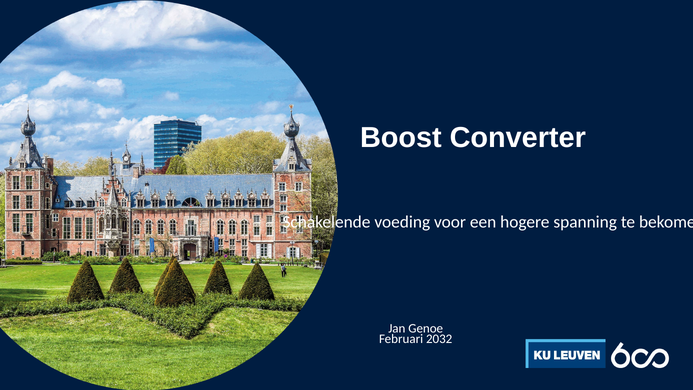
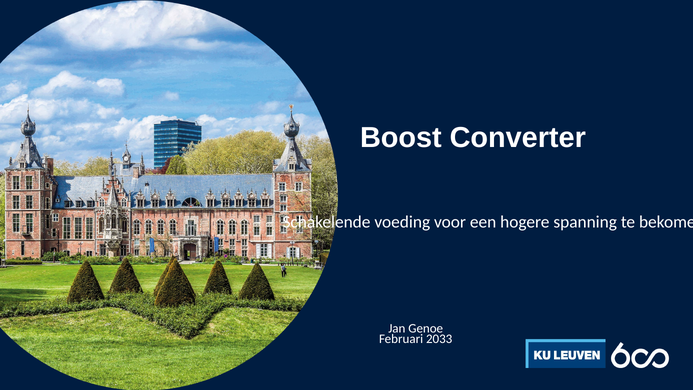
2032: 2032 -> 2033 (439, 339)
